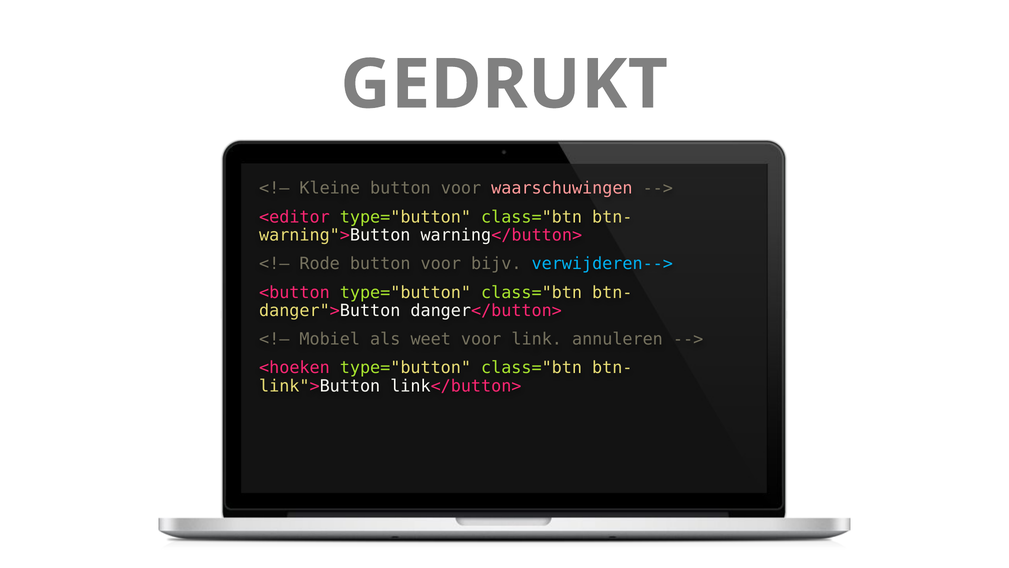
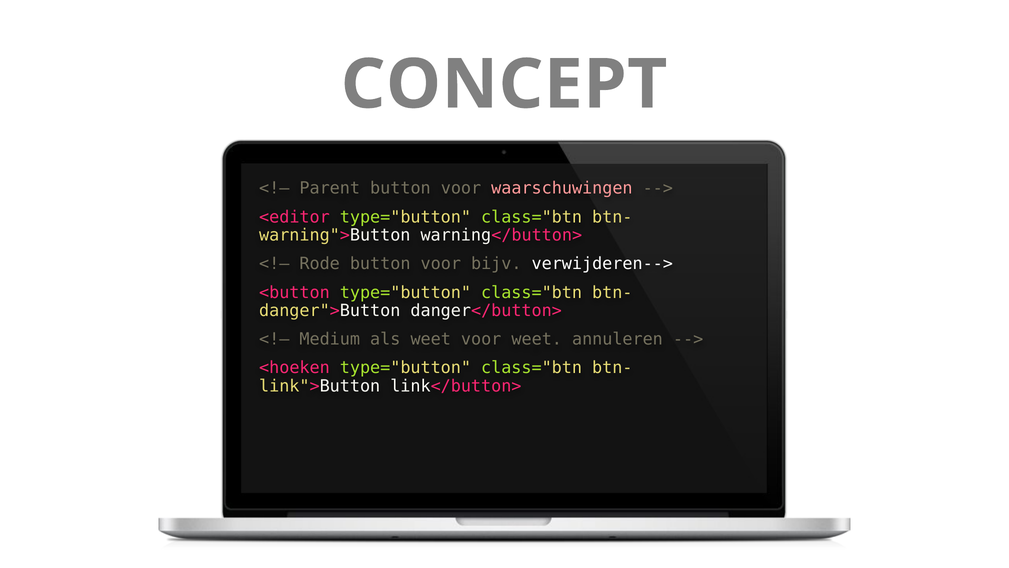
GEDRUKT: GEDRUKT -> CONCEPT (504, 85)
Kleine: Kleine -> Parent (330, 188)
verwijderen--> colour: light blue -> white (602, 264)
Mobiel: Mobiel -> Medium (330, 339)
voor link: link -> weet (537, 339)
